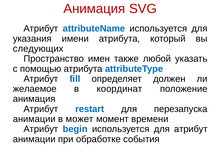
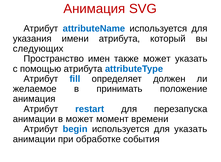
также любой: любой -> может (157, 59)
координат: координат -> принимать (120, 89)
для атрибут: атрибут -> указать (191, 129)
